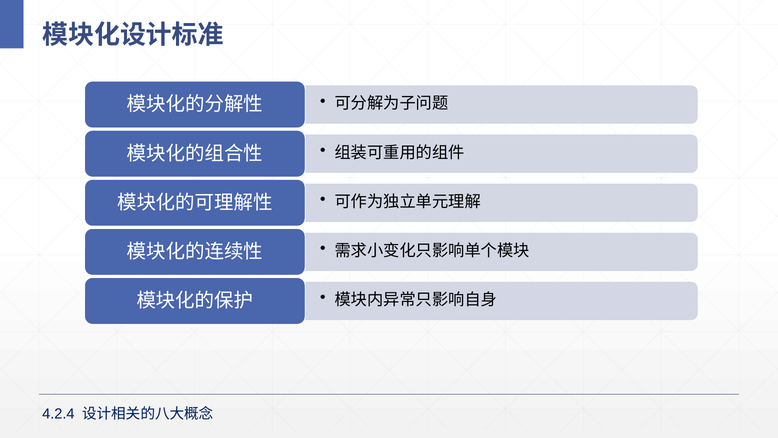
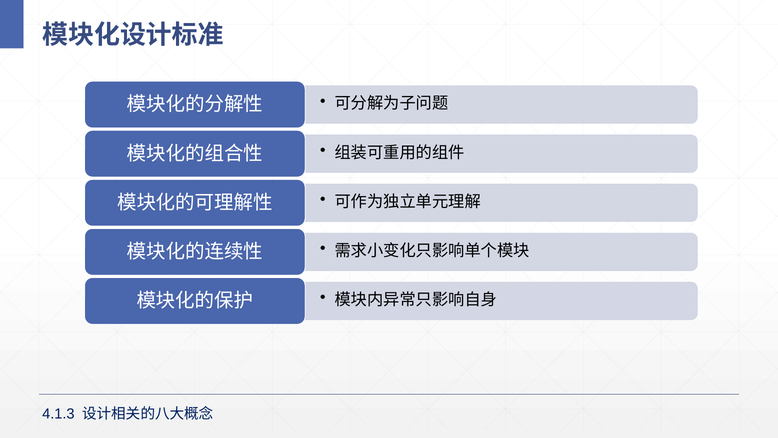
4.2.4: 4.2.4 -> 4.1.3 (58, 414)
